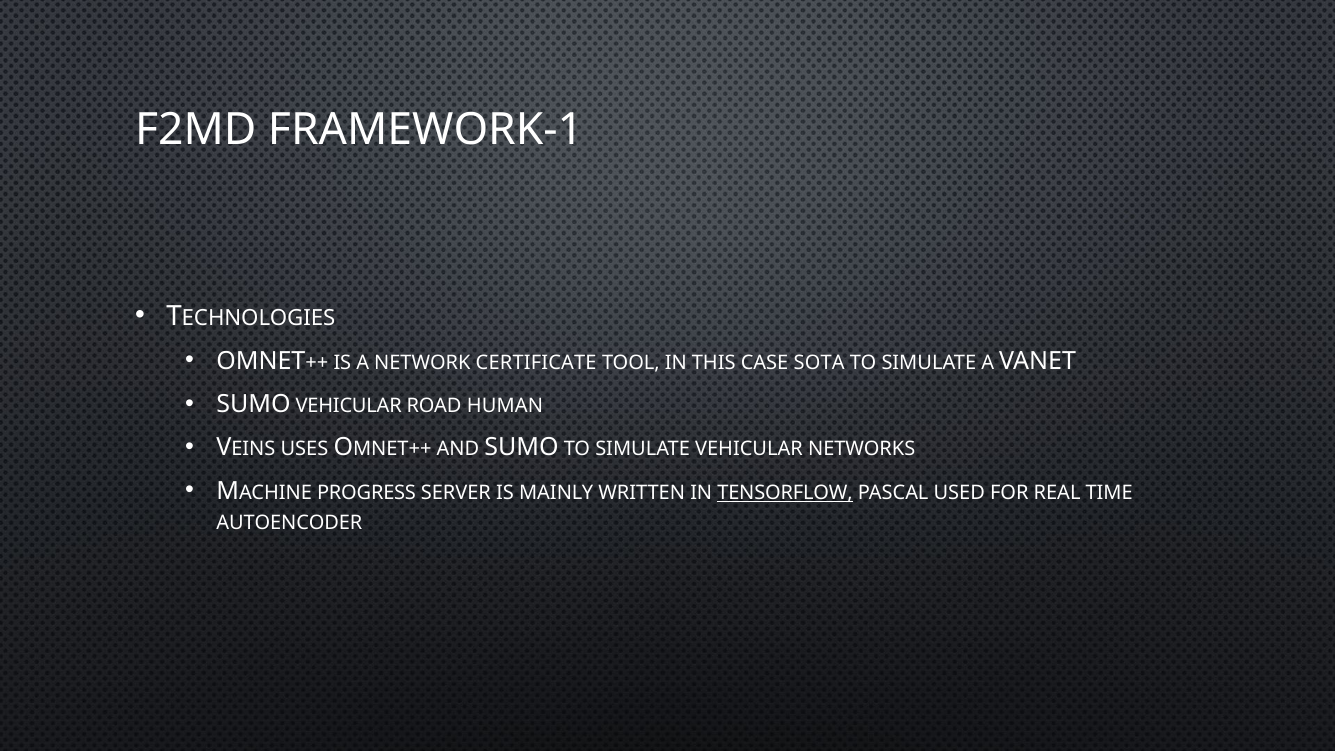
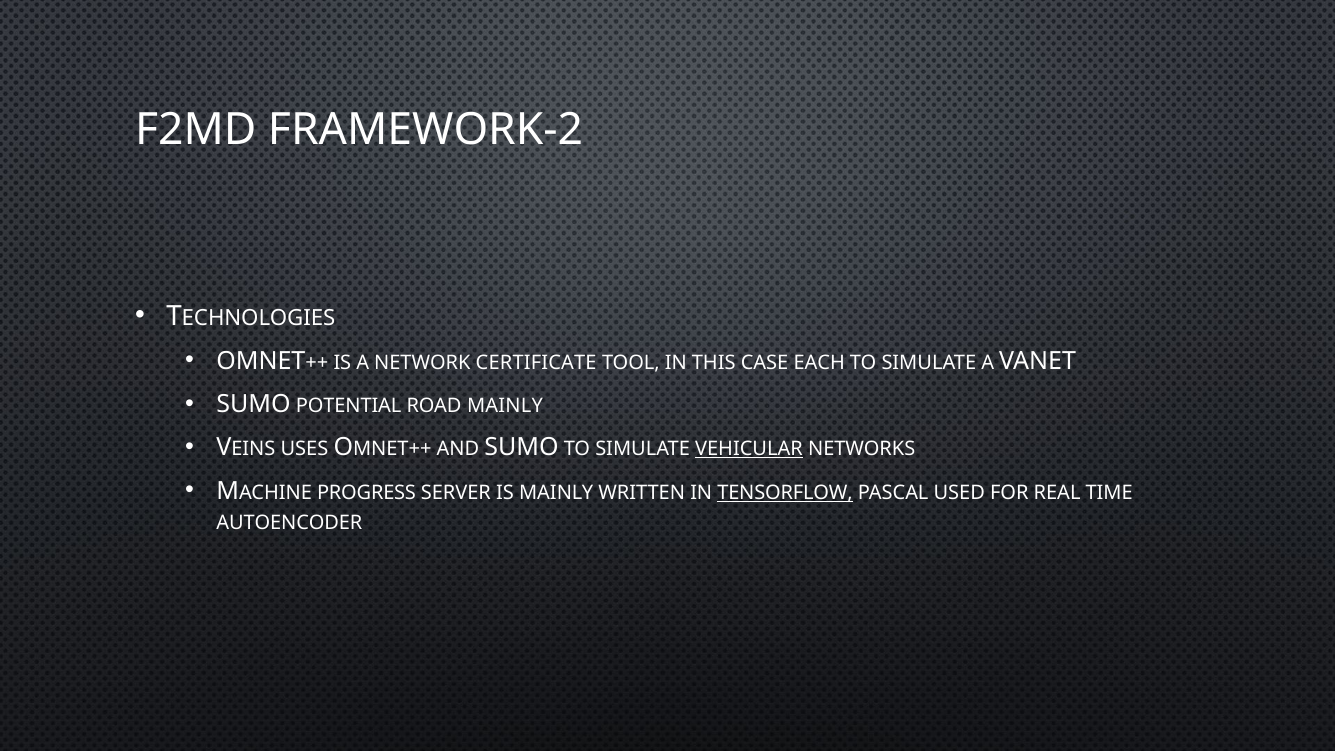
FRAMEWORK-1: FRAMEWORK-1 -> FRAMEWORK-2 (426, 130)
SOTA: SOTA -> EACH (819, 362)
SUMO VEHICULAR: VEHICULAR -> POTENTIAL (349, 406)
ROAD HUMAN: HUMAN -> MAINLY (505, 406)
VEHICULAR underline: none -> present (749, 449)
